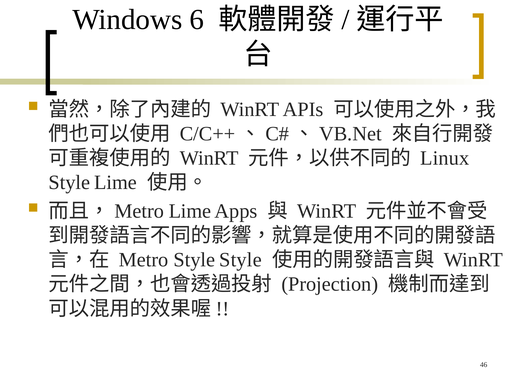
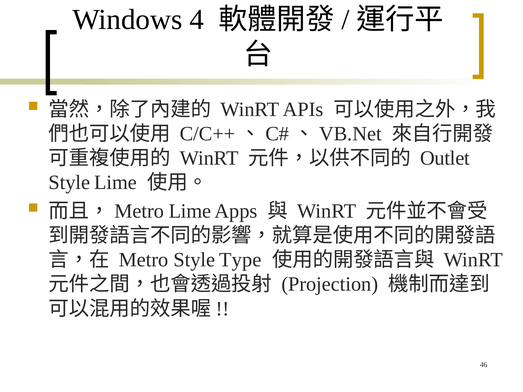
6: 6 -> 4 (197, 20)
Linux: Linux -> Outlet (445, 158)
Style Style: Style -> Type (240, 260)
